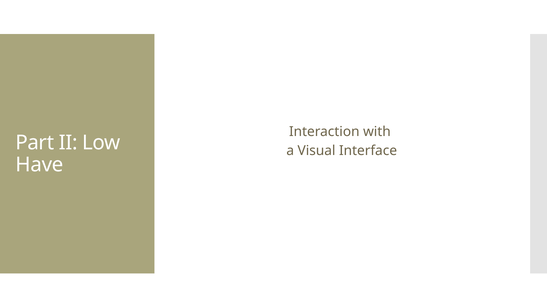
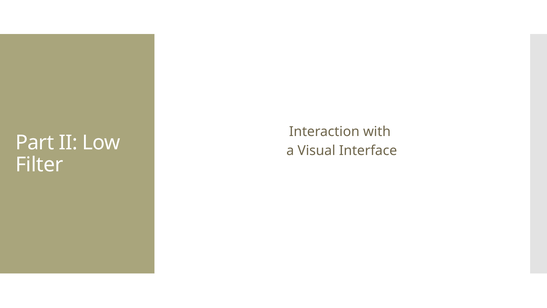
Have: Have -> Filter (39, 165)
